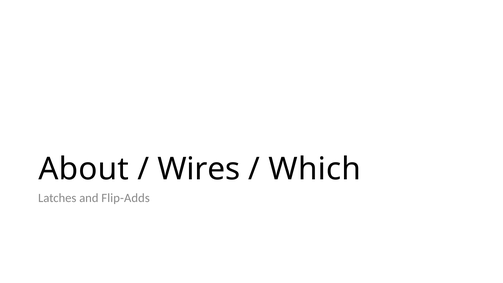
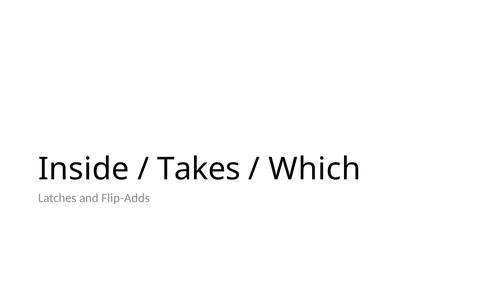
About: About -> Inside (84, 169)
Wires: Wires -> Takes (199, 169)
